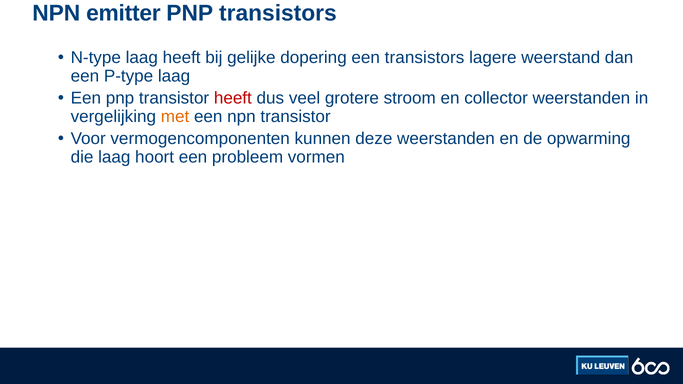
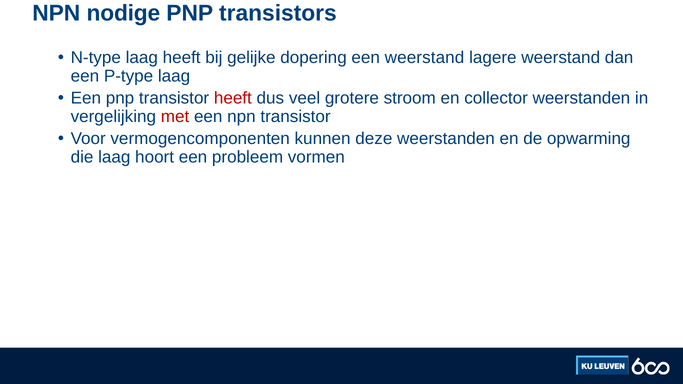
emitter: emitter -> nodige (123, 13)
een transistors: transistors -> weerstand (425, 58)
met colour: orange -> red (175, 117)
